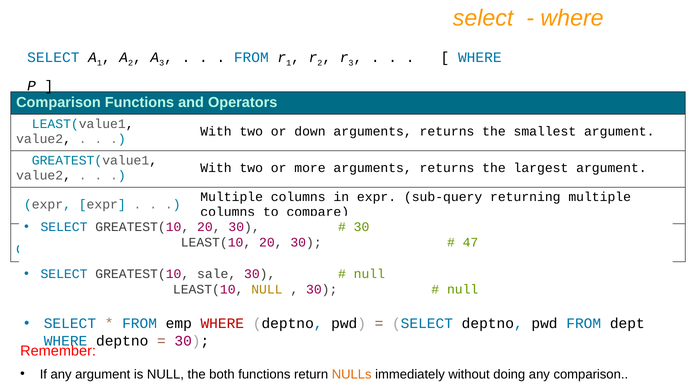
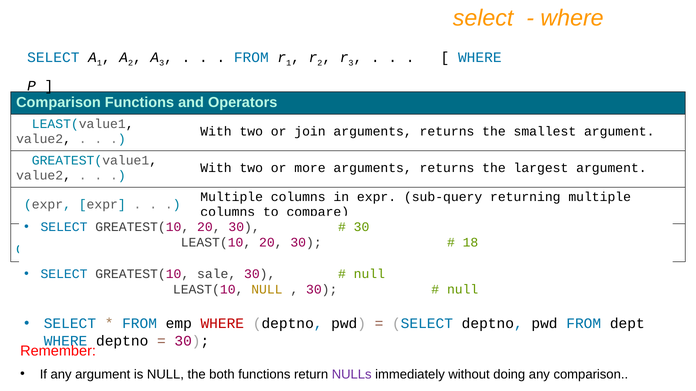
down: down -> join (310, 132)
47: 47 -> 18 (470, 243)
NULLs colour: orange -> purple (352, 375)
